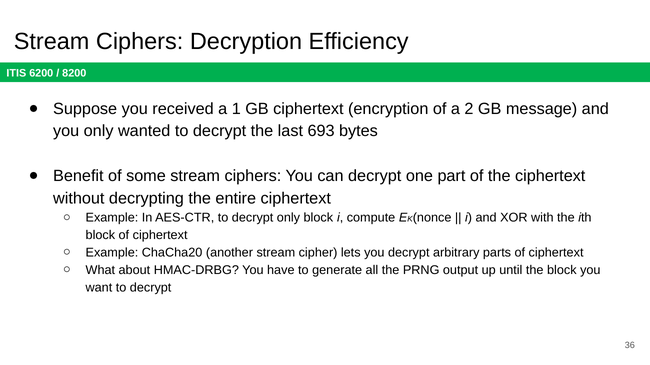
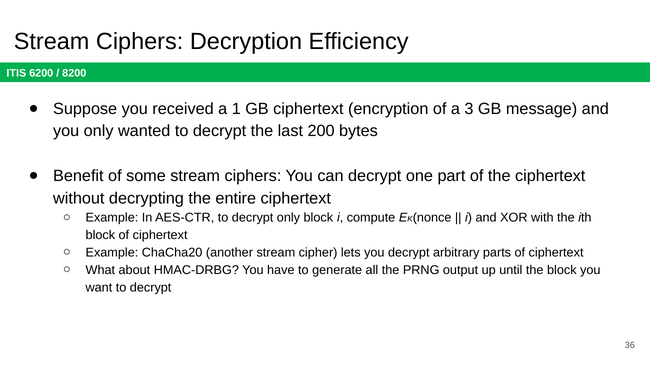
2: 2 -> 3 (469, 109)
693: 693 -> 200 (321, 131)
